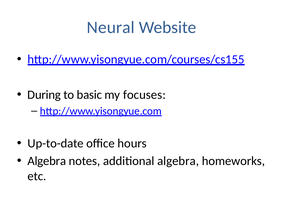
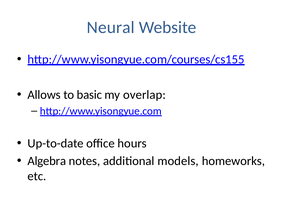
During: During -> Allows (44, 95)
focuses: focuses -> overlap (144, 95)
additional algebra: algebra -> models (178, 161)
